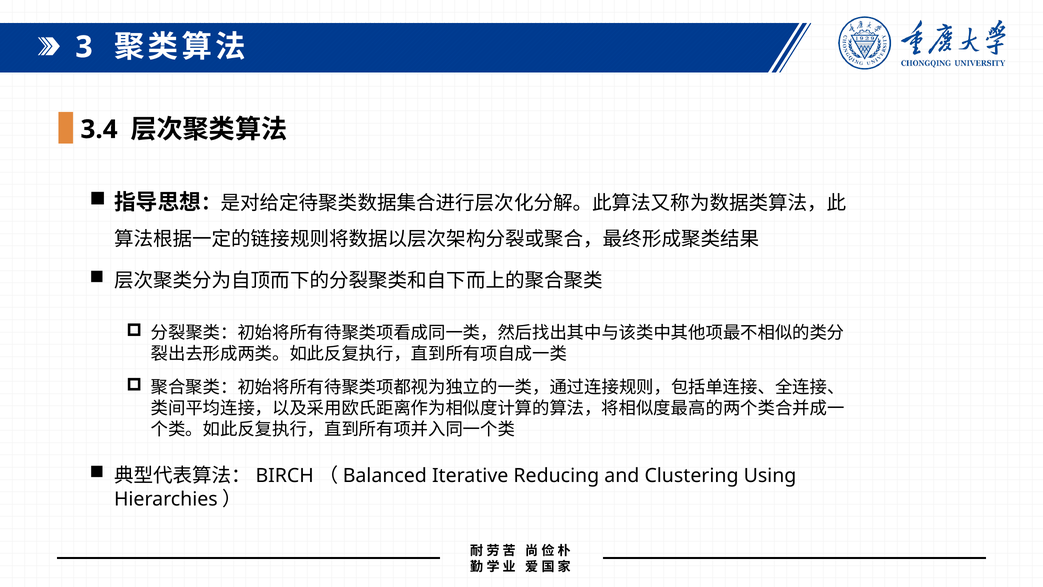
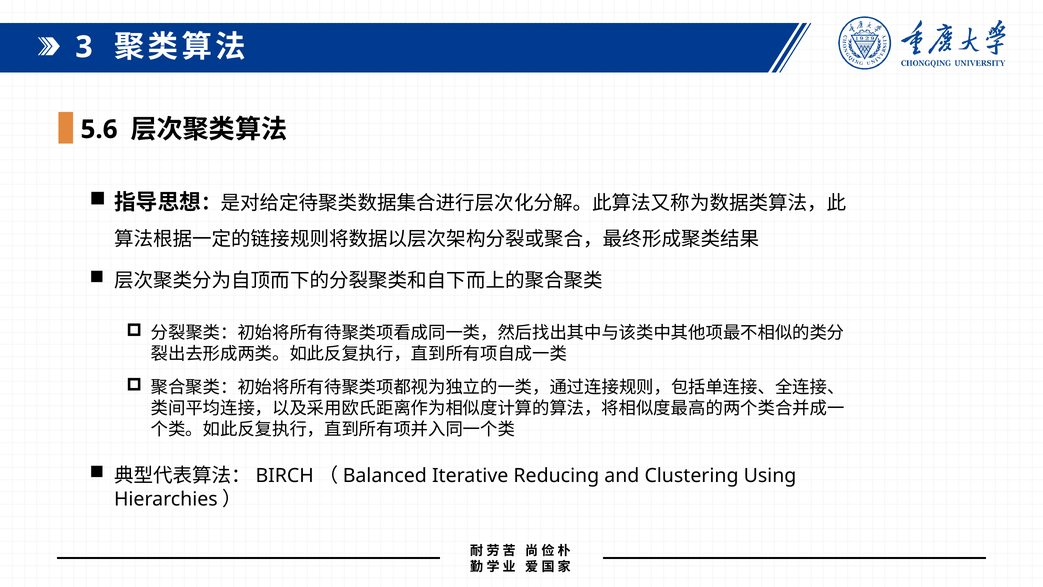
3.4: 3.4 -> 5.6 (99, 129)
